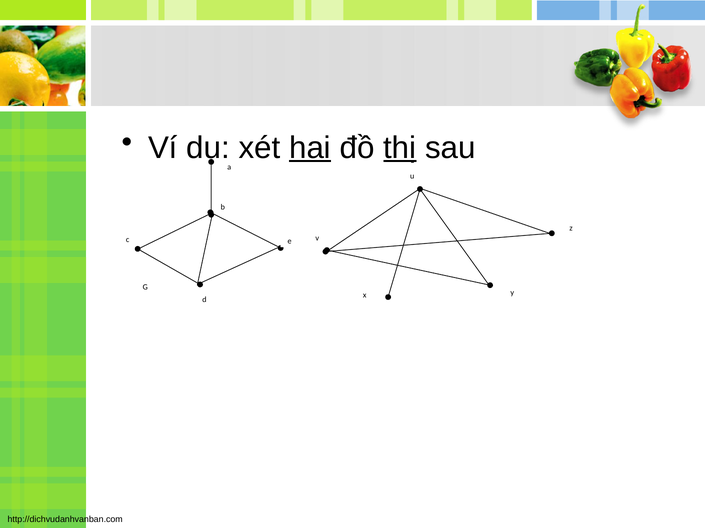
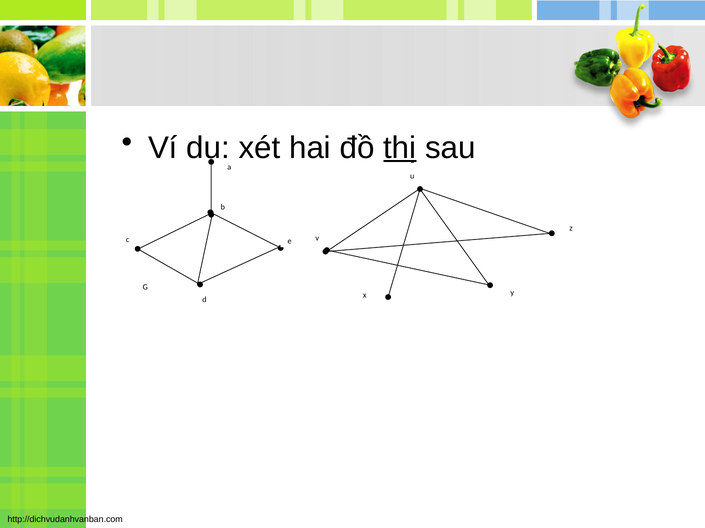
hai underline: present -> none (310, 148)
